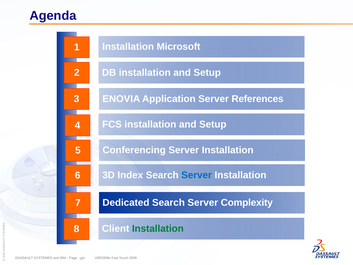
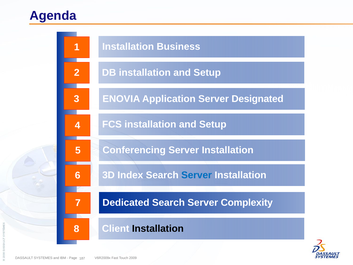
Microsoft: Microsoft -> Business (178, 47)
References: References -> Designated (258, 99)
Installation colour: green -> black (158, 228)
